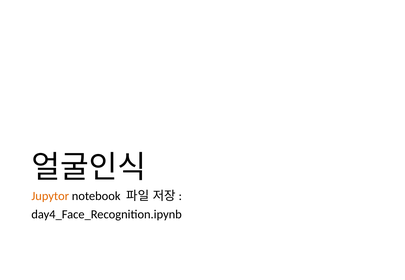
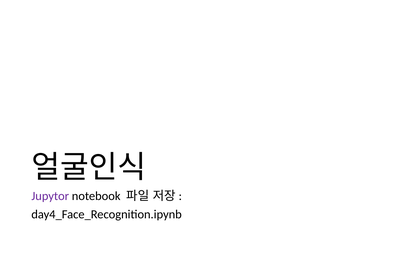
Jupytor colour: orange -> purple (50, 196)
